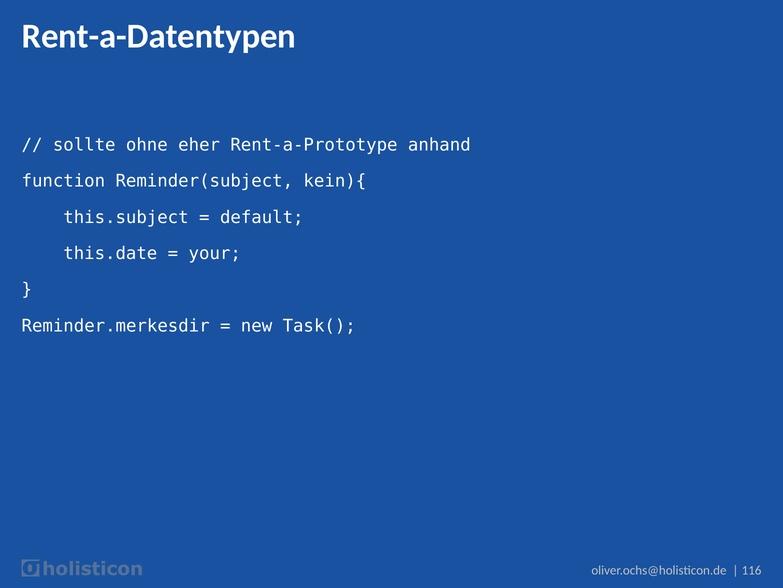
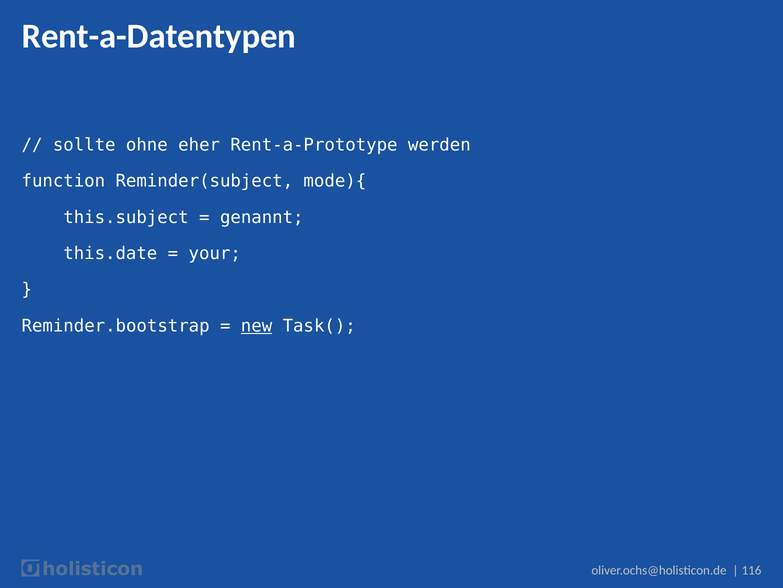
anhand: anhand -> werden (439, 145)
kein){: kein){ -> mode){ (335, 181)
default: default -> genannt (262, 217)
Reminder.merkesdir: Reminder.merkesdir -> Reminder.bootstrap (116, 325)
new underline: none -> present (257, 325)
